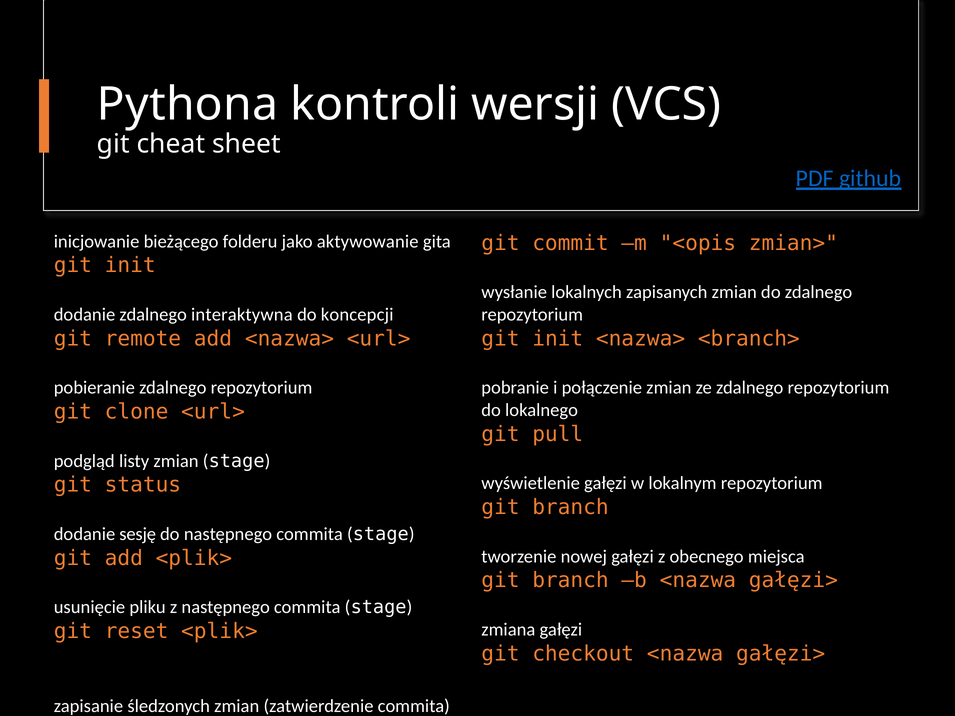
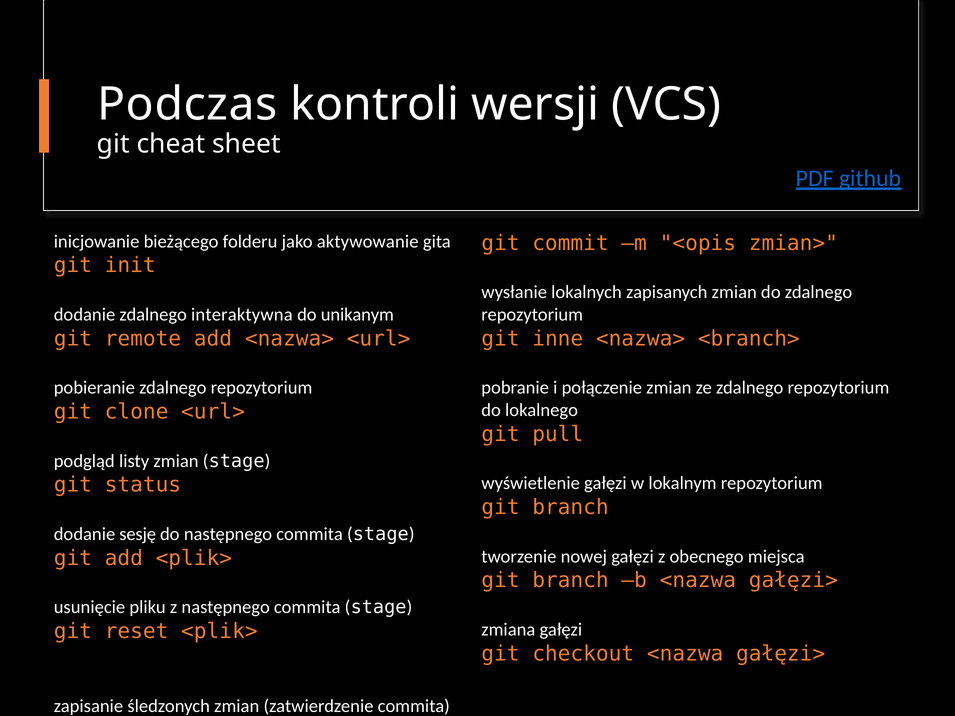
Pythona: Pythona -> Podczas (187, 104)
koncepcji: koncepcji -> unikanym (357, 315)
init: init -> inne (558, 339)
